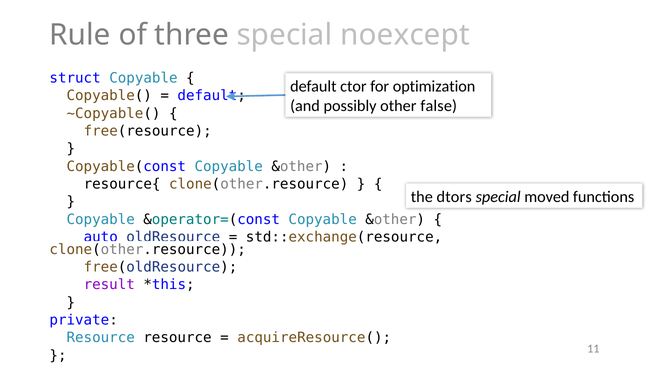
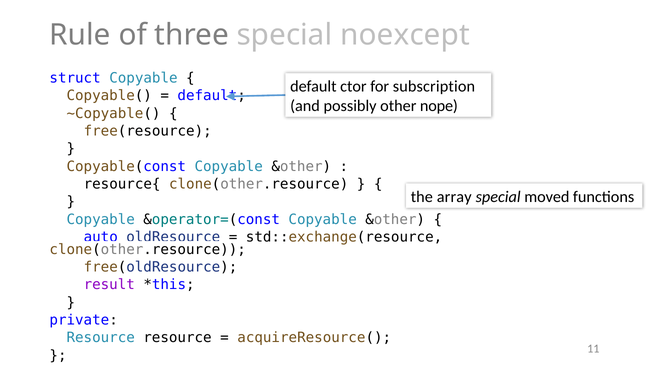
optimization: optimization -> subscription (434, 86)
false: false -> nope (439, 106)
dtors: dtors -> array (454, 197)
